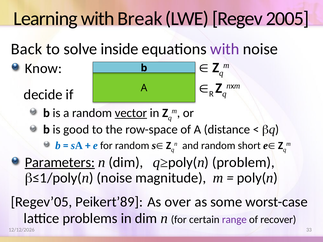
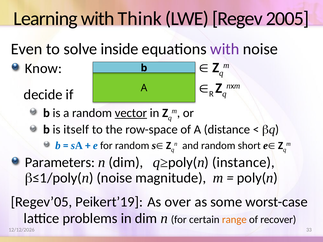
Break: Break -> Think (140, 19)
Back: Back -> Even (27, 49)
good: good -> itself (76, 130)
Parameters underline: present -> none (60, 162)
problem: problem -> instance (243, 162)
Peikert’89: Peikert’89 -> Peikert’19 (109, 202)
range colour: purple -> orange (234, 220)
